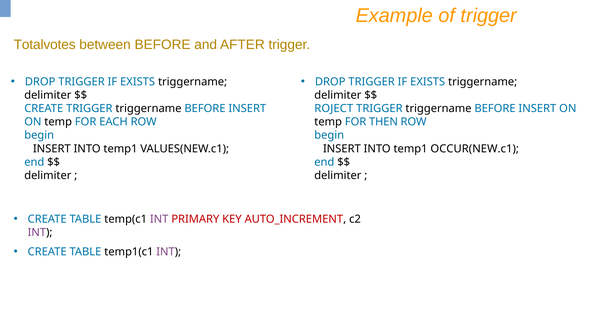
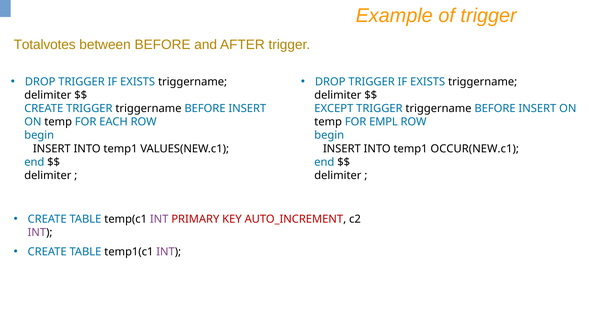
ROJECT: ROJECT -> EXCEPT (334, 109)
THEN: THEN -> EMPL (383, 122)
